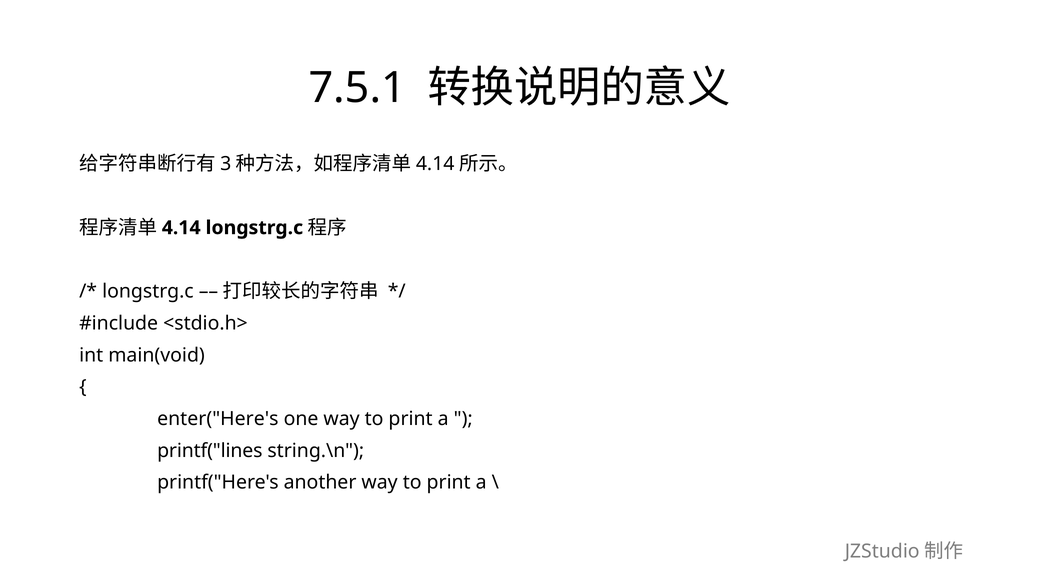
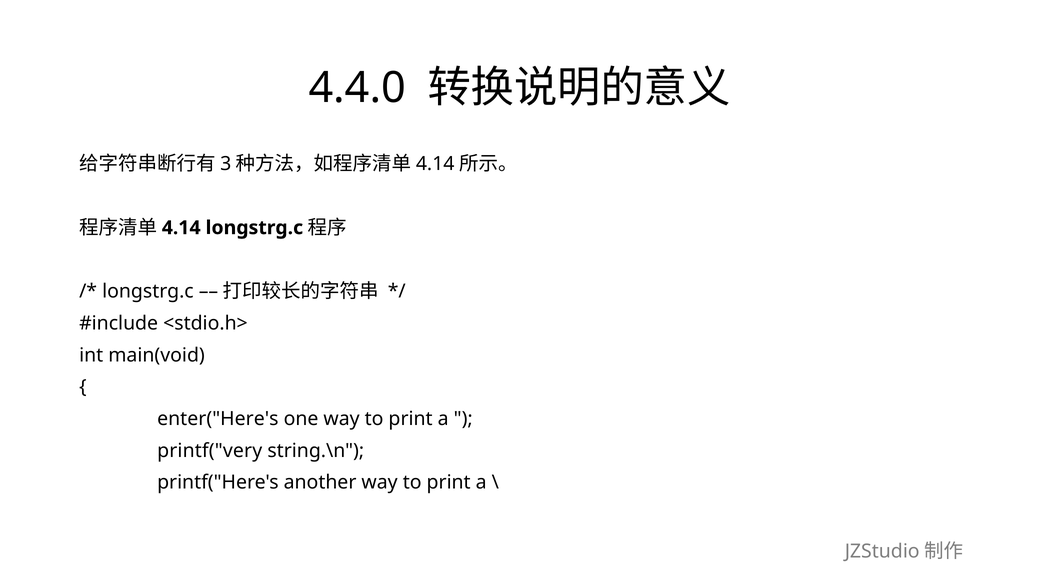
7.5.1: 7.5.1 -> 4.4.0 (357, 88)
printf("lines: printf("lines -> printf("very (210, 451)
